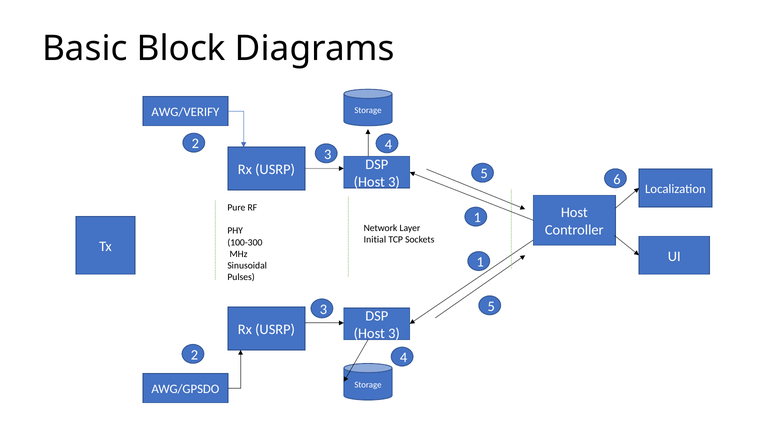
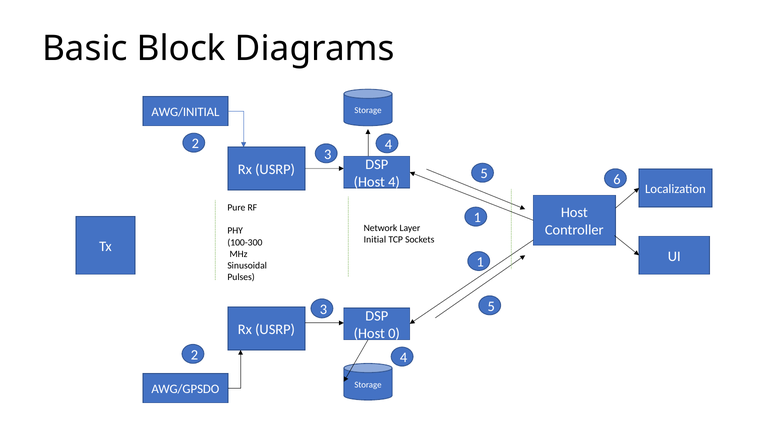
AWG/VERIFY: AWG/VERIFY -> AWG/INITIAL (185, 112)
3: 3 -> 4 (394, 182)
3: 3 -> 0 (394, 333)
